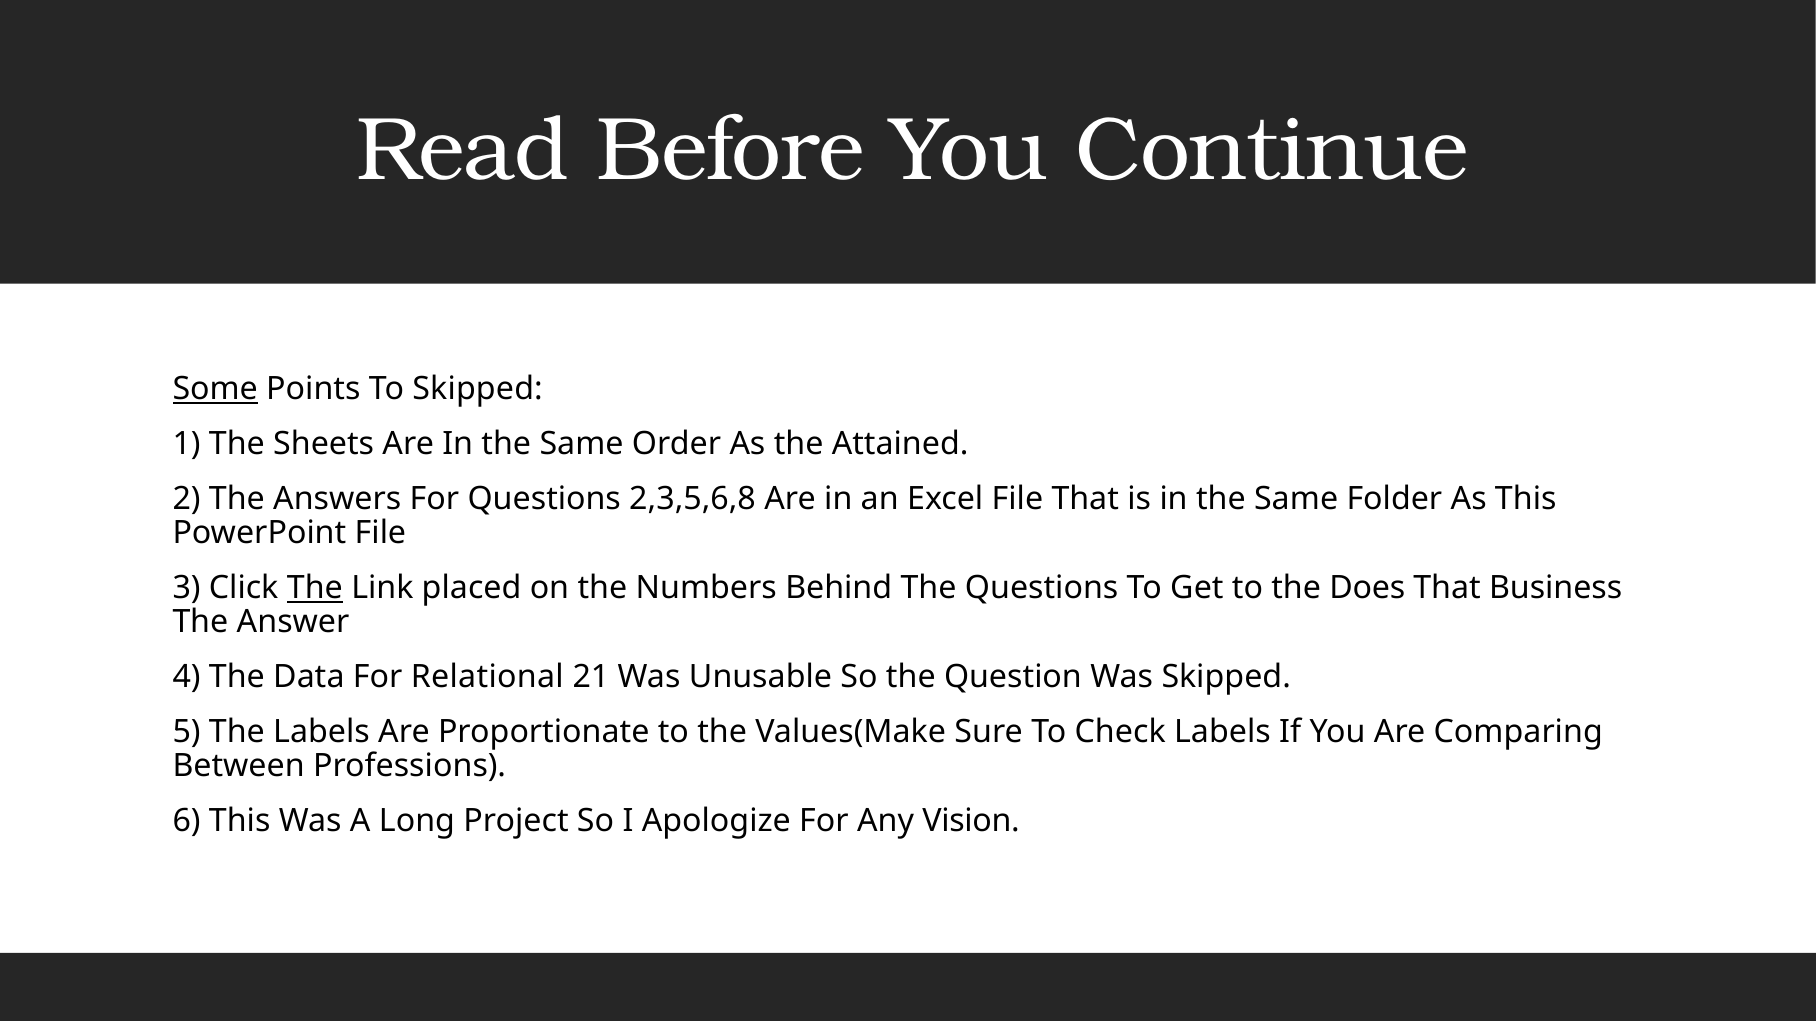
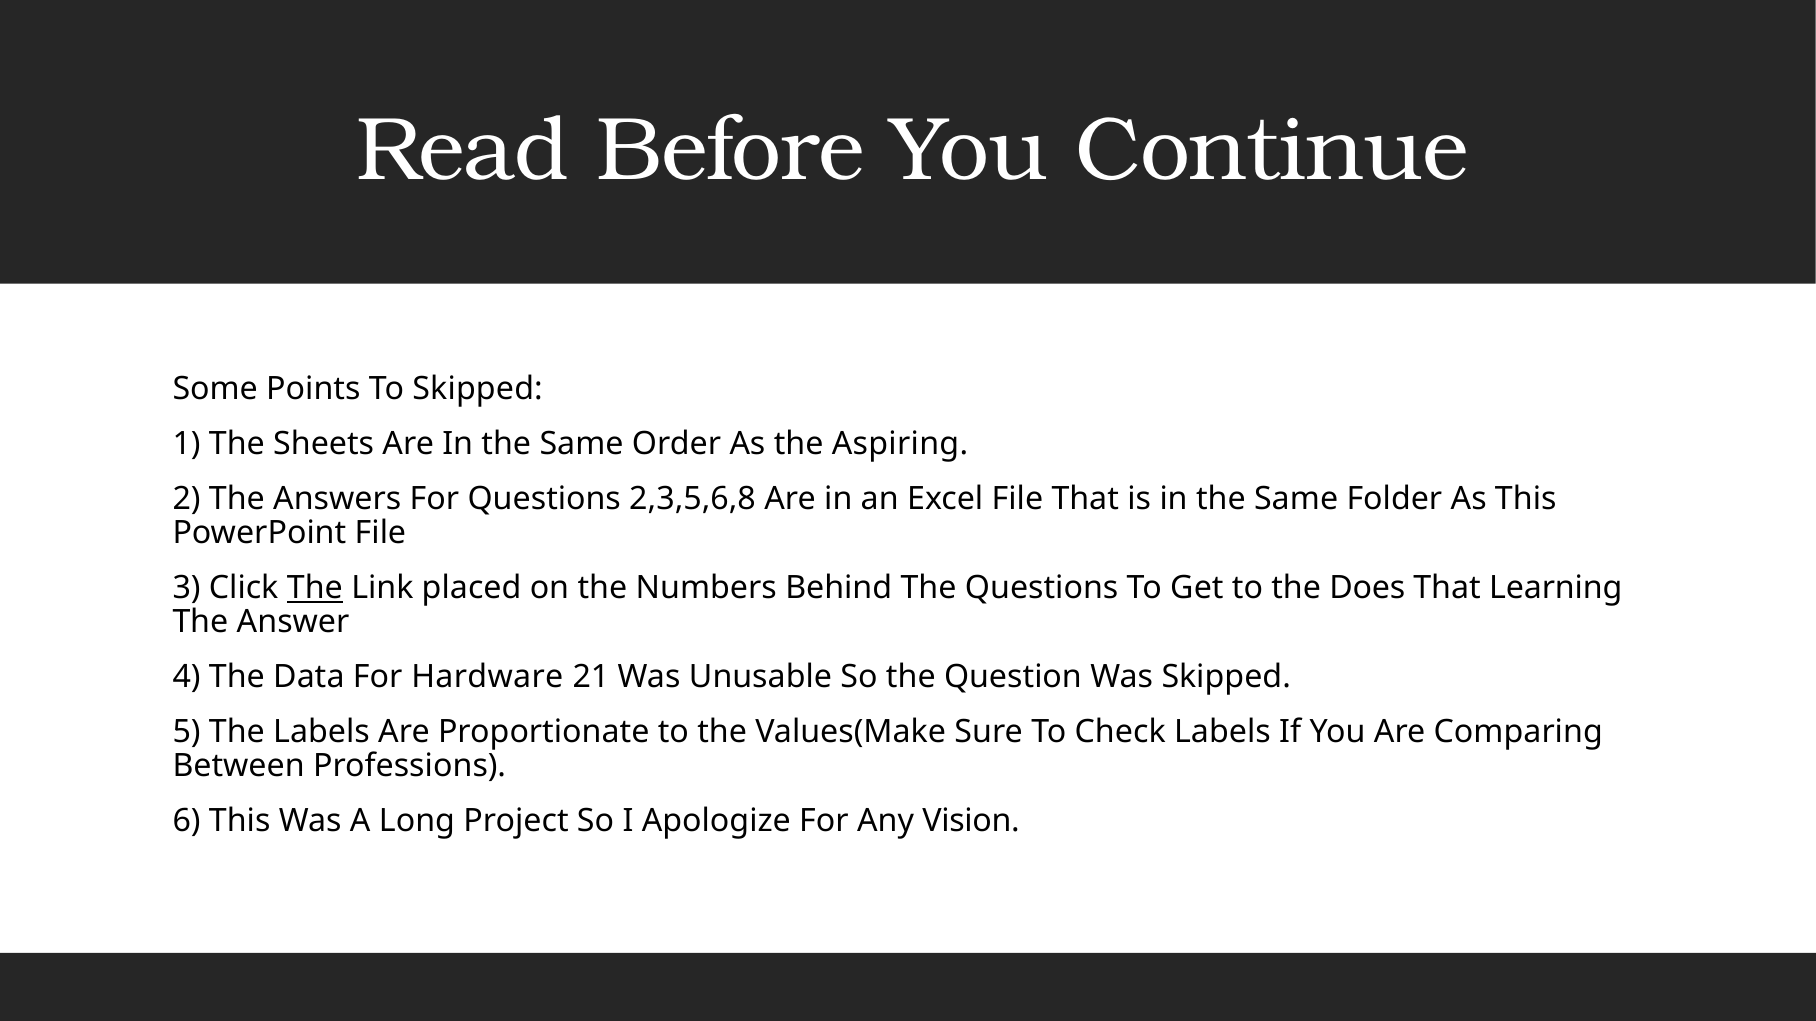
Some underline: present -> none (215, 389)
Attained: Attained -> Aspiring (900, 445)
Business: Business -> Learning (1556, 589)
Relational: Relational -> Hardware (487, 678)
